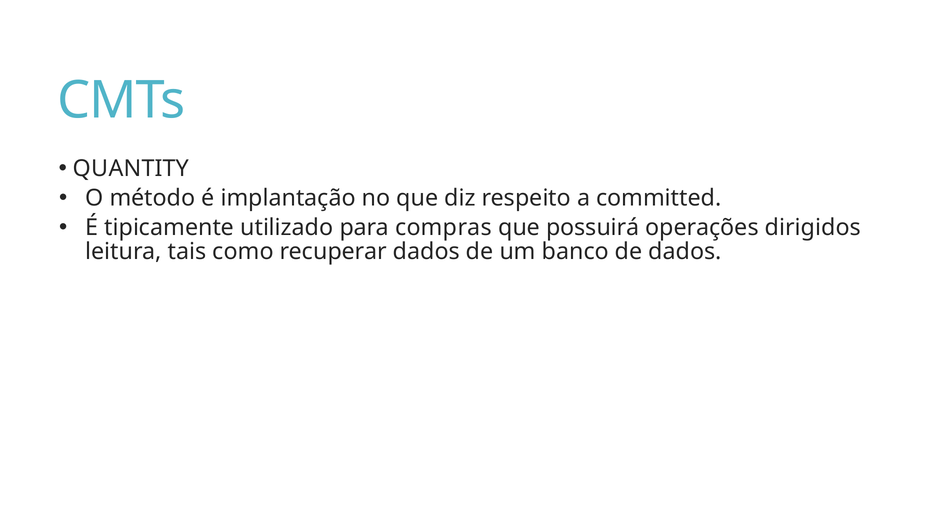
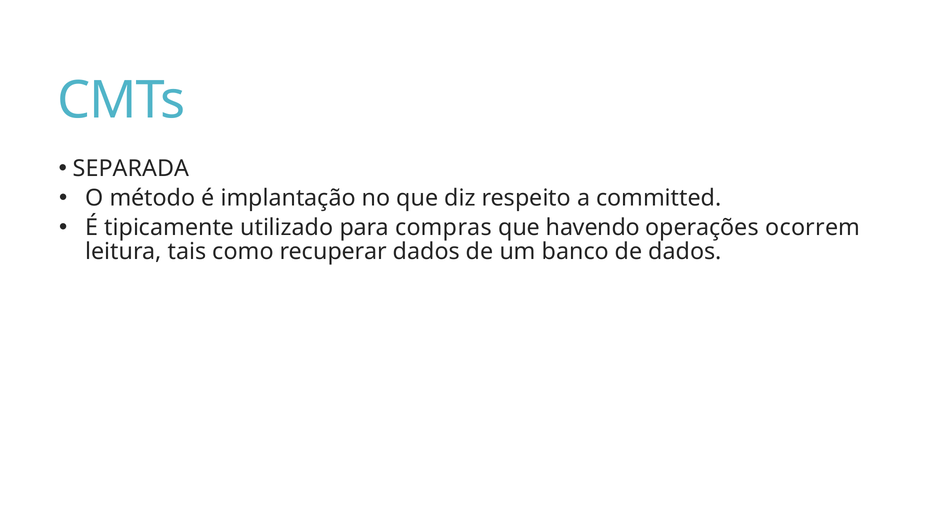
QUANTITY: QUANTITY -> SEPARADA (131, 169)
possuirá: possuirá -> havendo (593, 228)
dirigidos: dirigidos -> ocorrem (813, 228)
